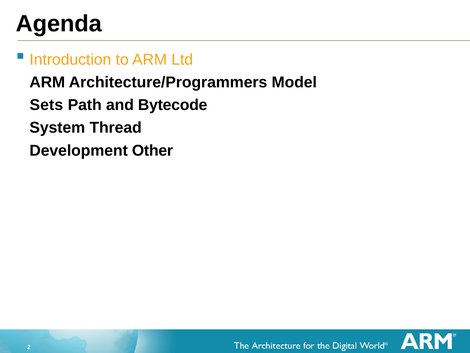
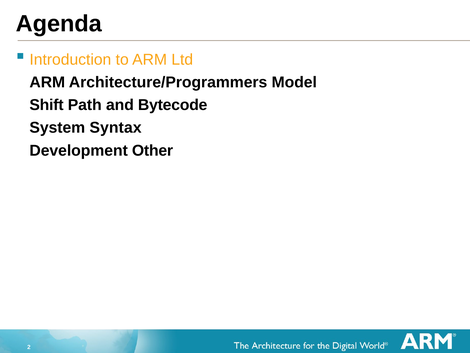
Sets: Sets -> Shift (47, 105)
Thread: Thread -> Syntax (116, 128)
